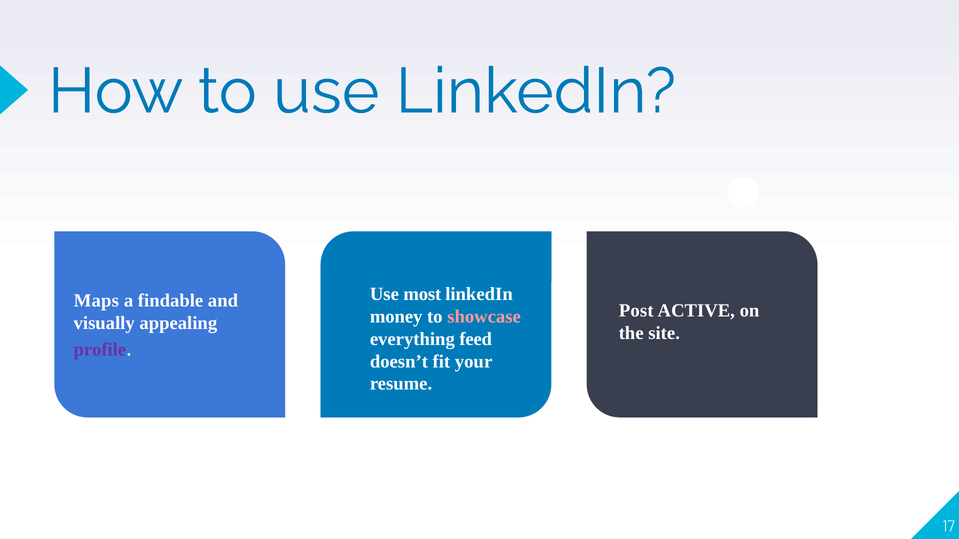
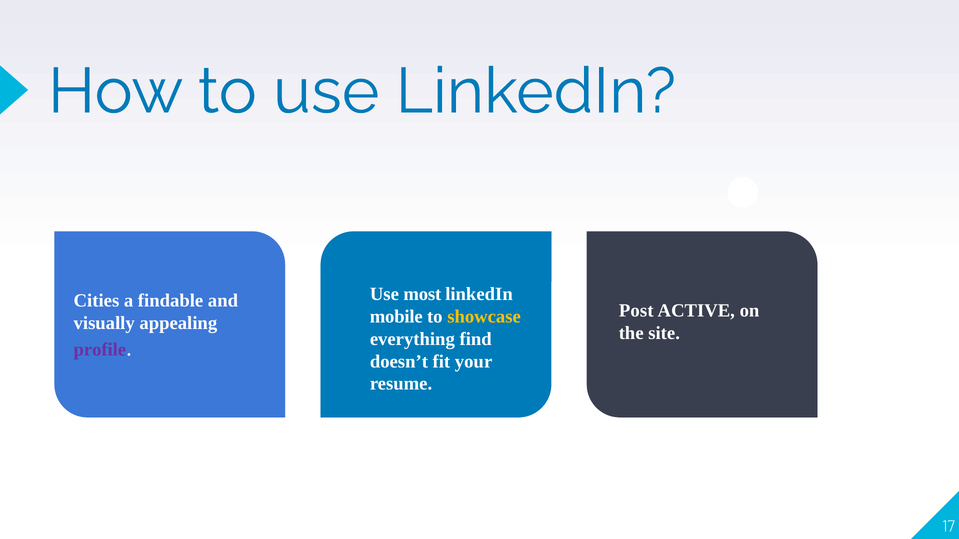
Maps: Maps -> Cities (96, 301)
money: money -> mobile (396, 317)
showcase colour: pink -> yellow (484, 317)
feed: feed -> find (476, 339)
